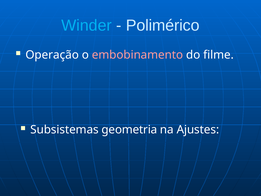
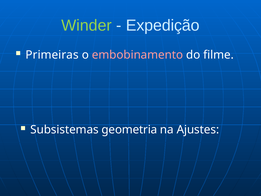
Winder colour: light blue -> light green (87, 25)
Polimérico: Polimérico -> Expedição (163, 25)
Operação: Operação -> Primeiras (52, 55)
